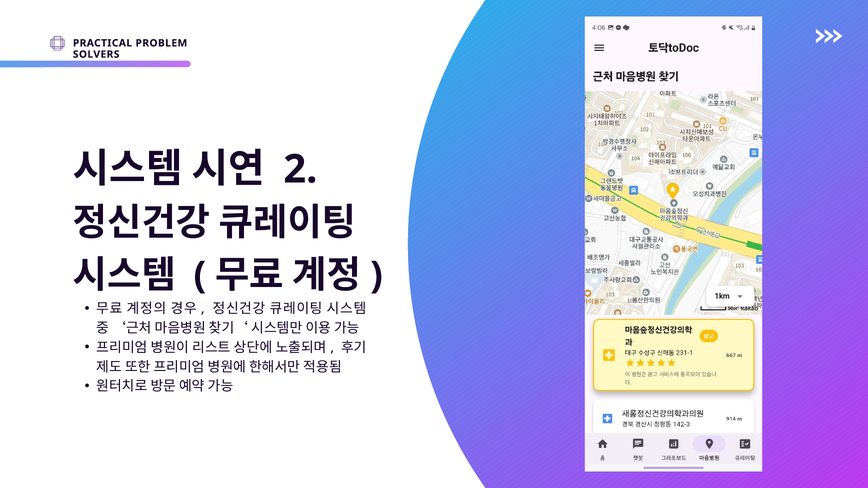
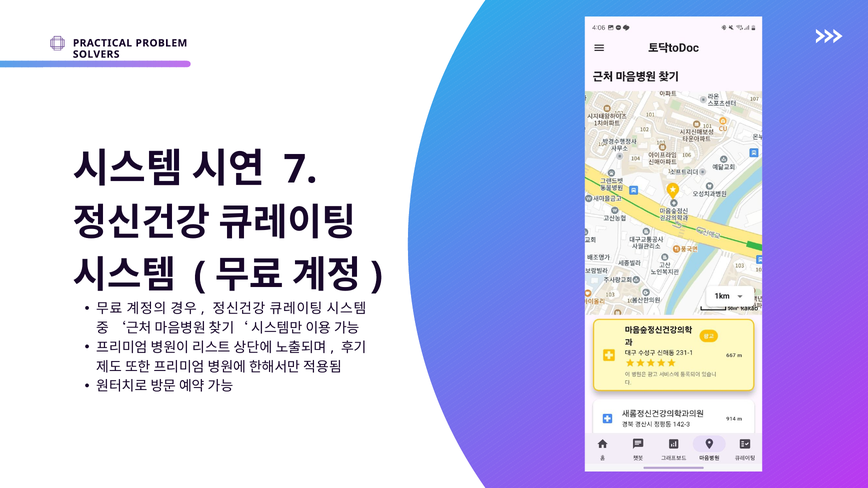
2: 2 -> 7 (300, 169)
